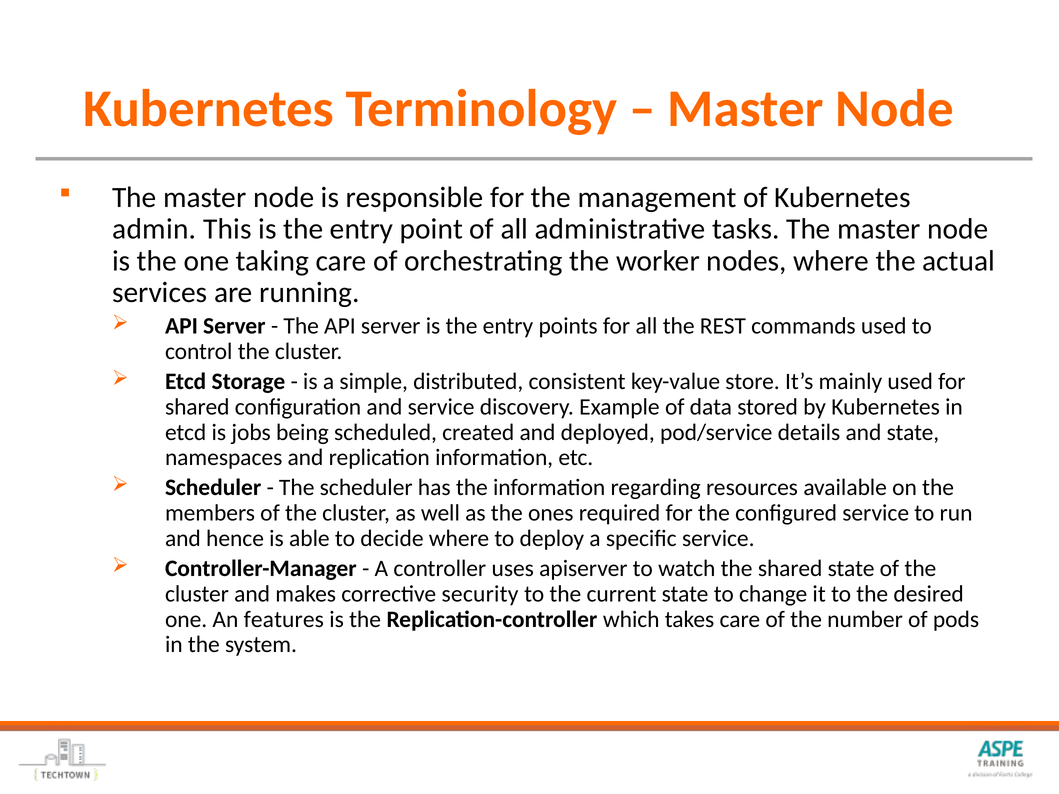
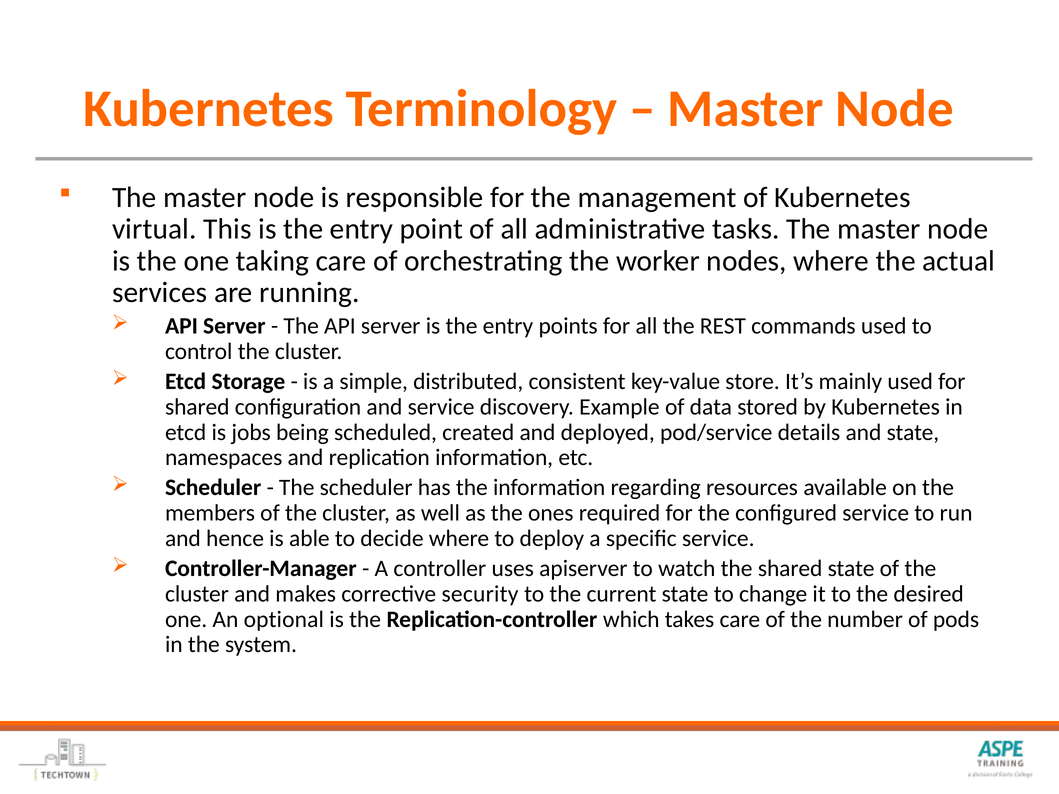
admin: admin -> virtual (154, 229)
features: features -> optional (284, 620)
